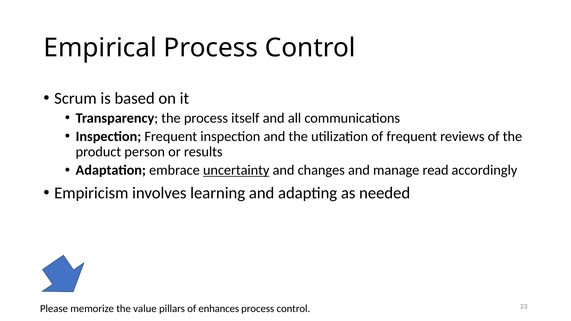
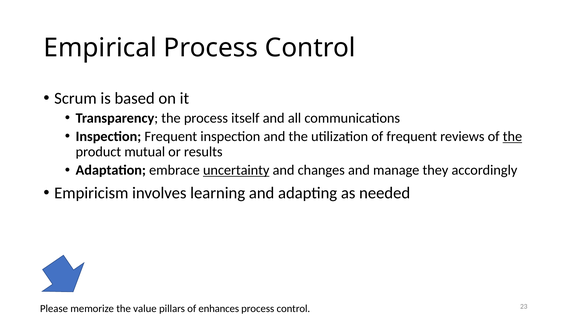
the underline: none -> present (512, 137)
person: person -> mutual (145, 152)
read: read -> they (435, 170)
